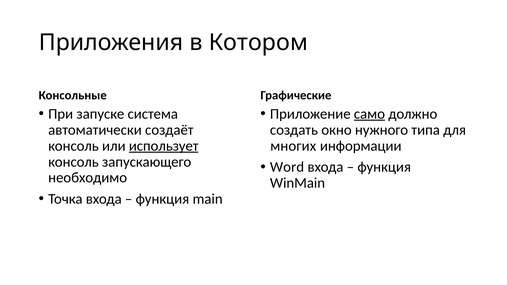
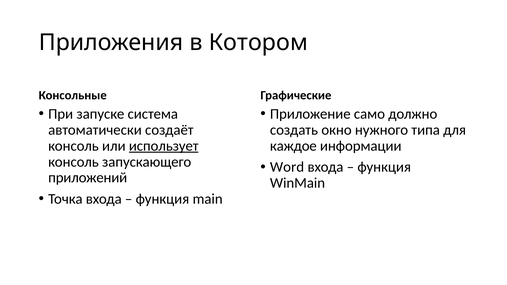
само underline: present -> none (369, 114)
многих: многих -> каждое (293, 146)
необходимо: необходимо -> приложений (88, 178)
